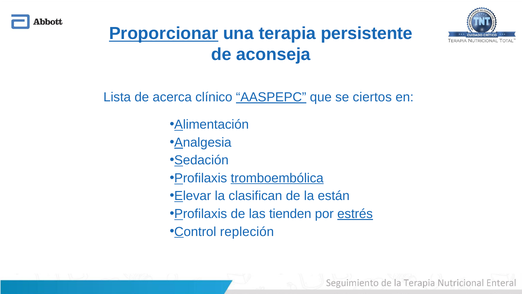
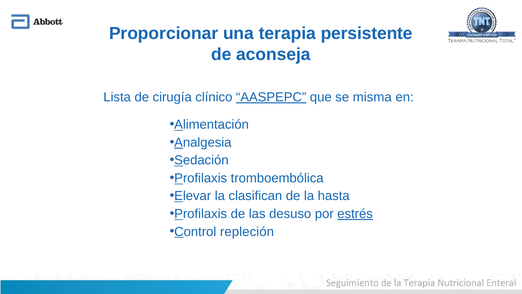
Proporcionar underline: present -> none (164, 34)
acerca: acerca -> cirugía (172, 97)
ciertos: ciertos -> misma (372, 97)
tromboembólica underline: present -> none (277, 178)
están: están -> hasta (334, 196)
tienden: tienden -> desuso (290, 214)
